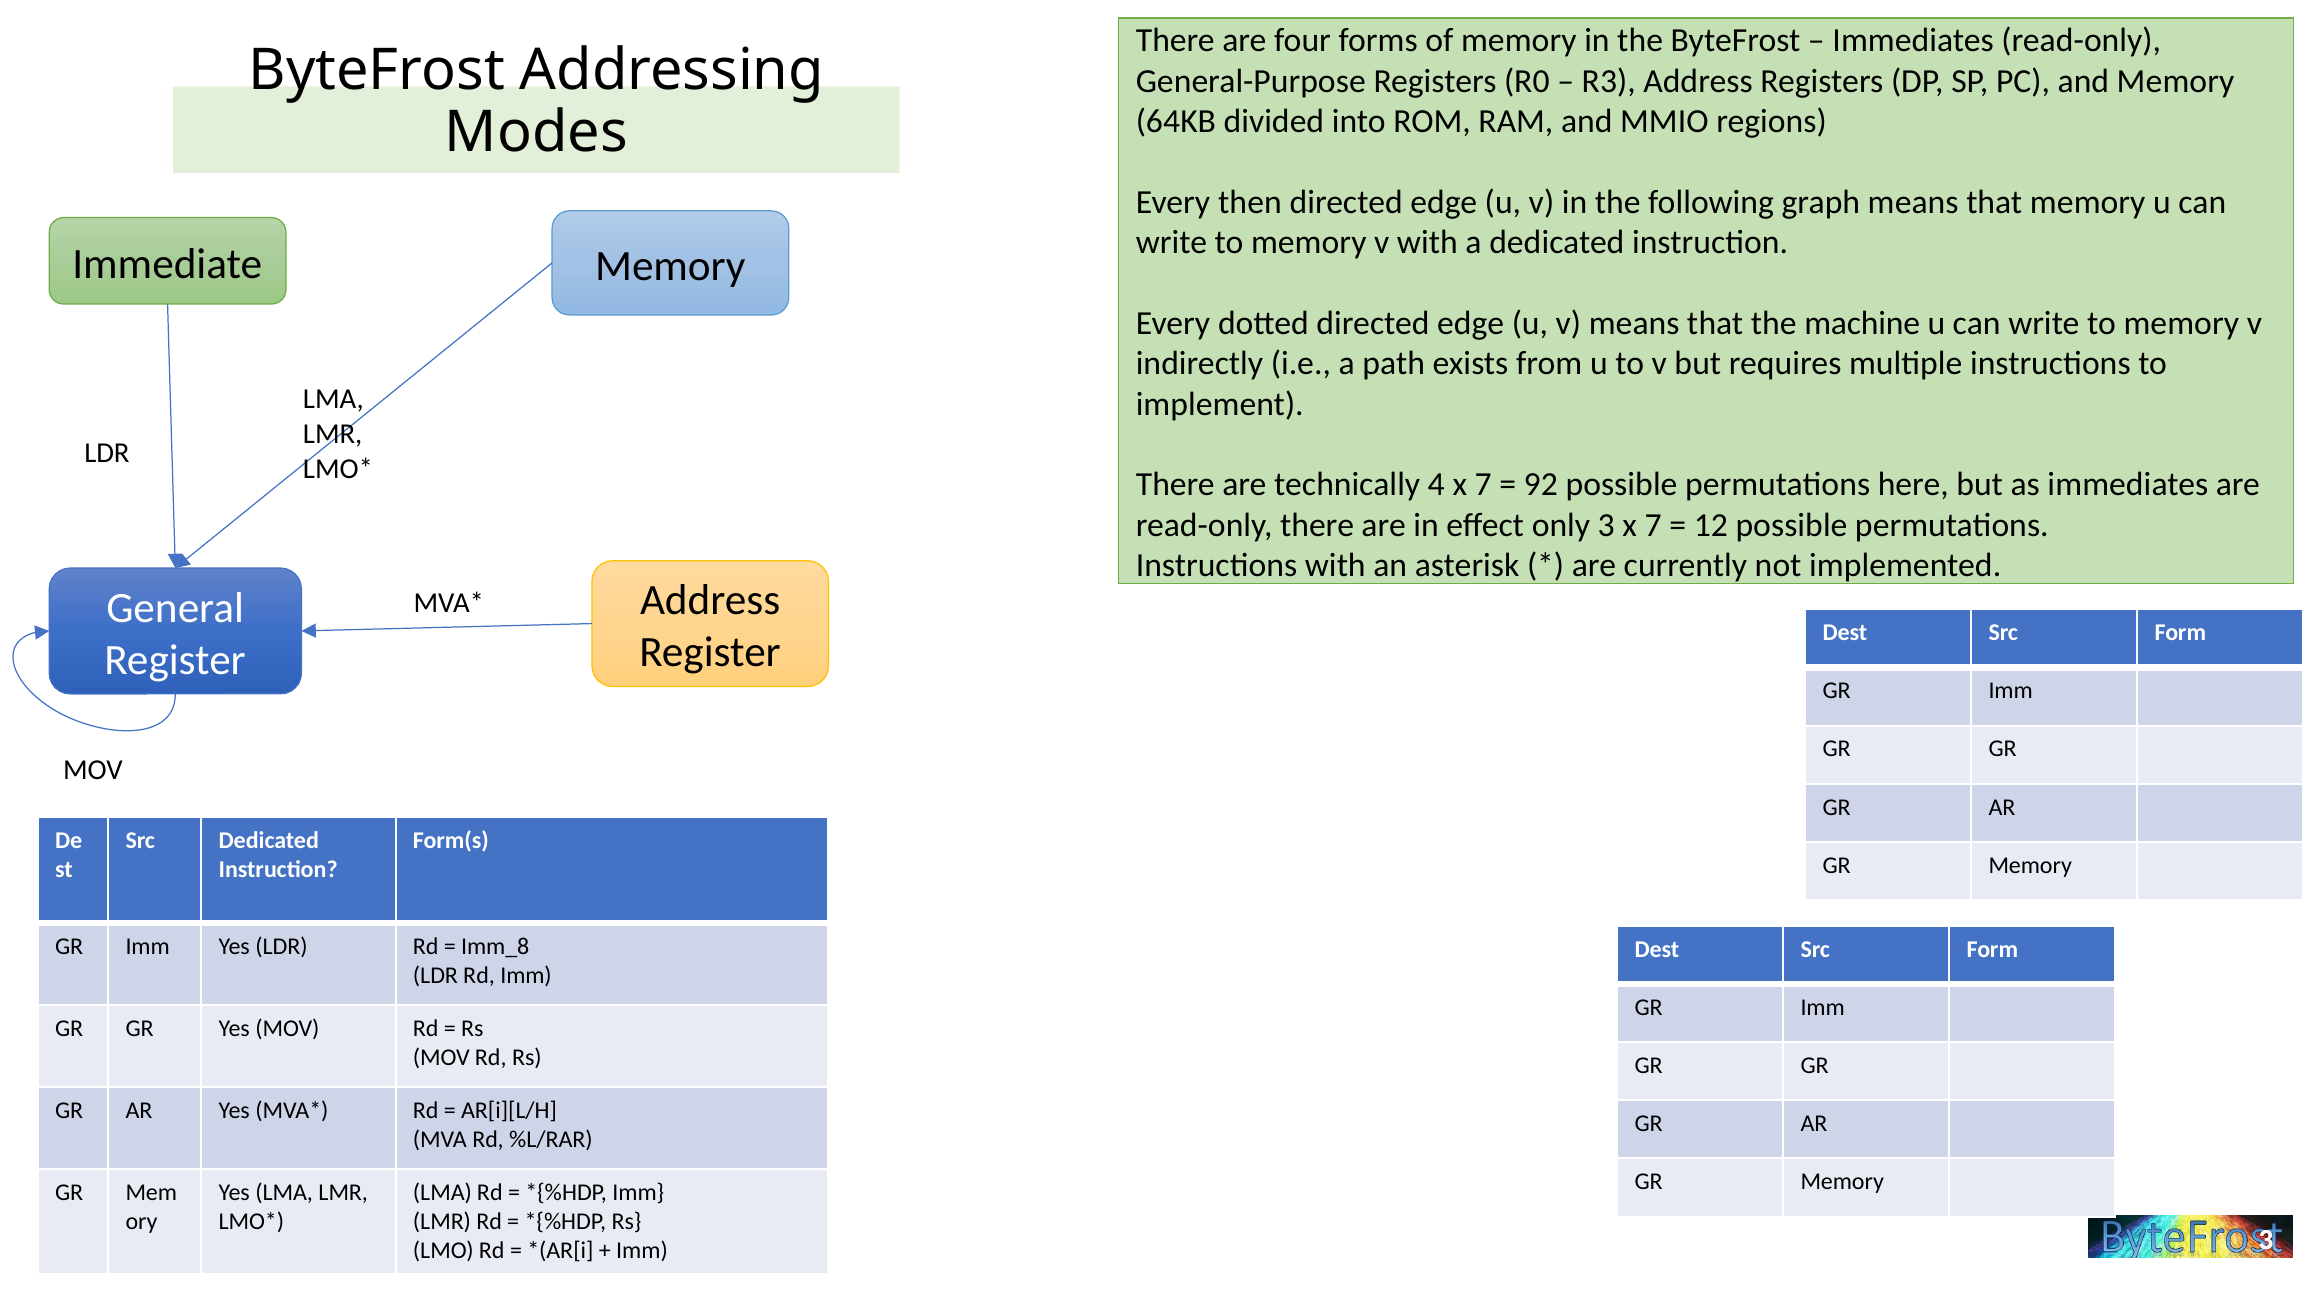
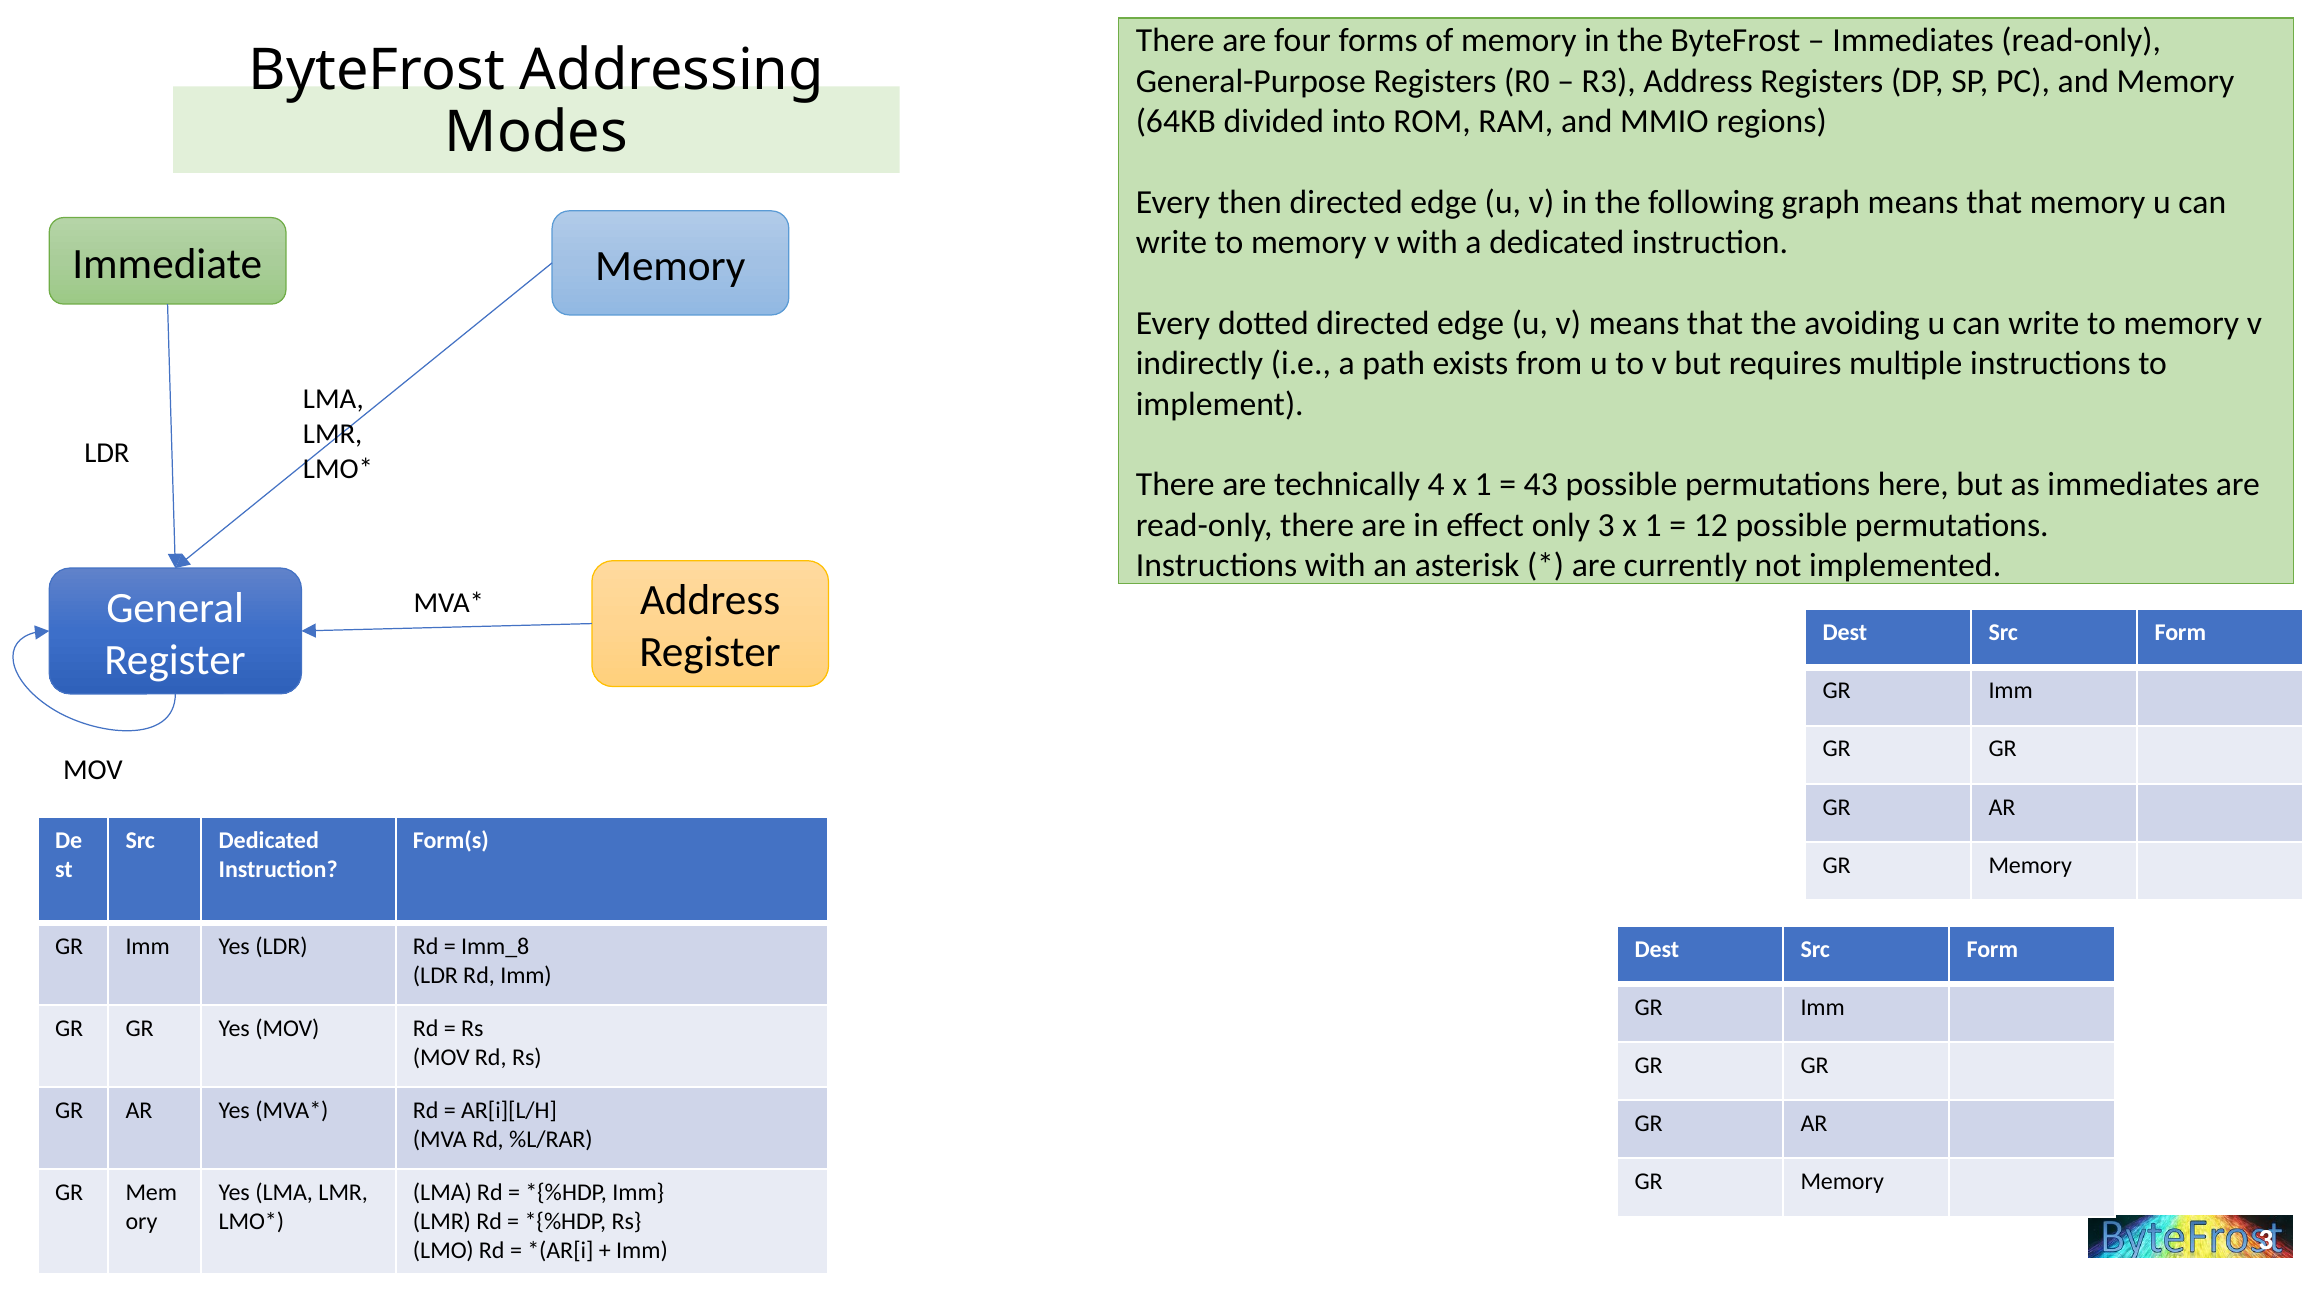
machine: machine -> avoiding (1862, 323)
4 x 7: 7 -> 1 (1483, 485)
92: 92 -> 43 (1541, 485)
3 x 7: 7 -> 1 (1653, 525)
